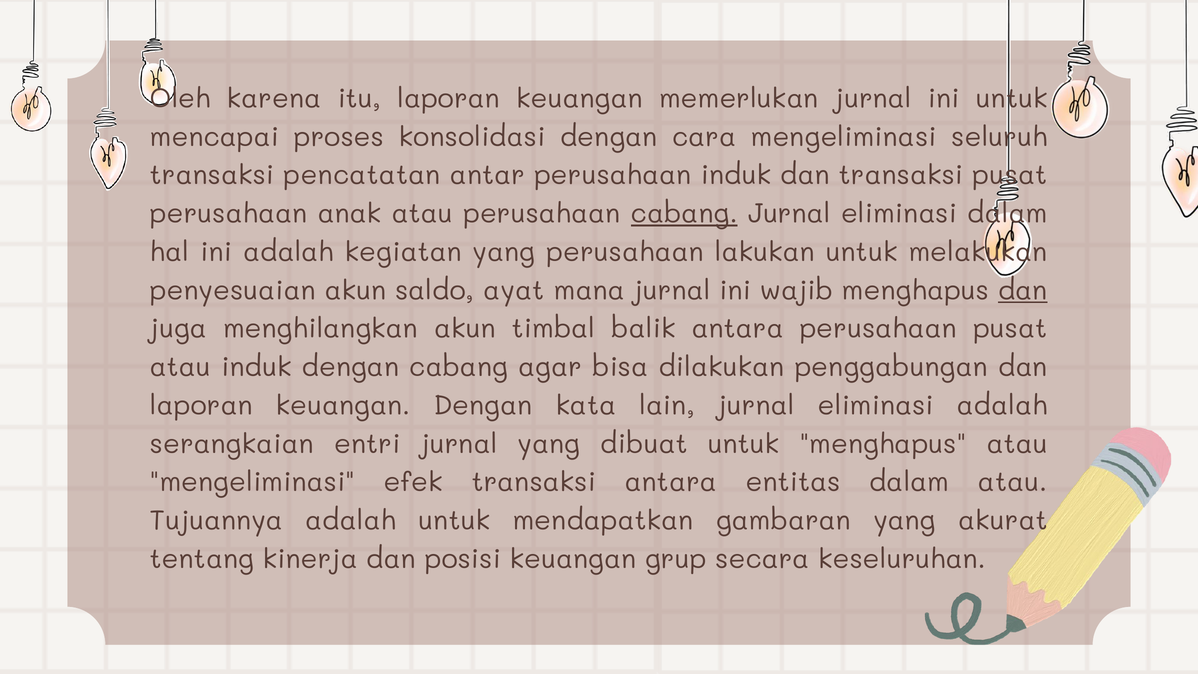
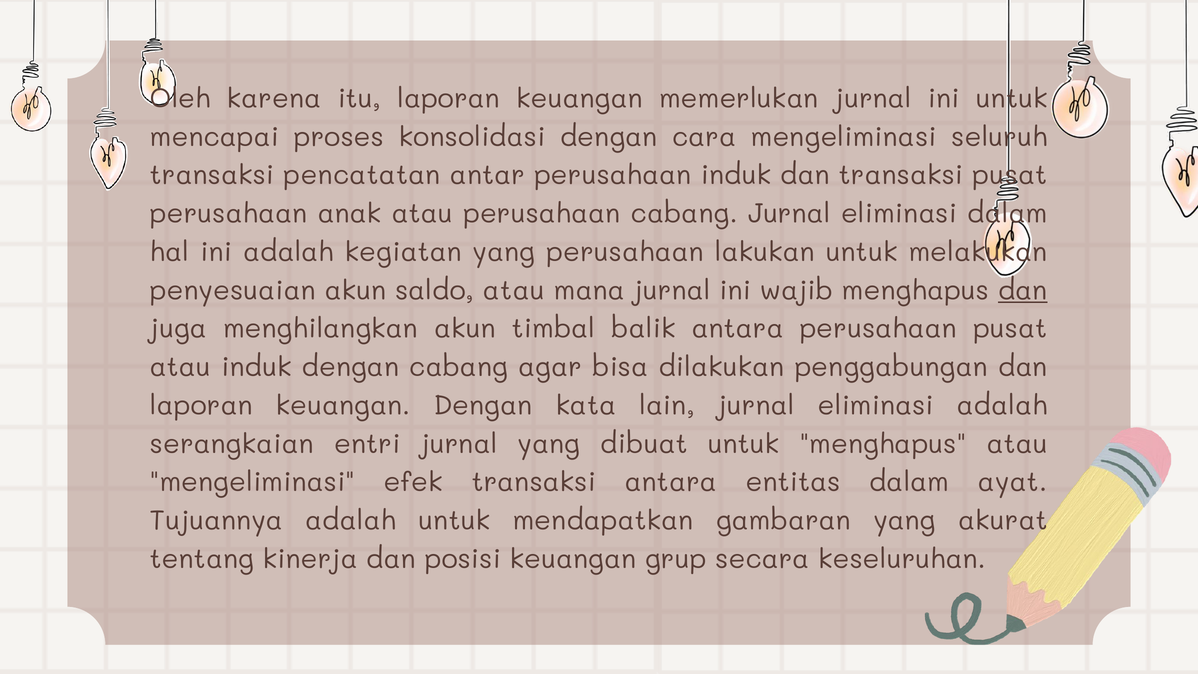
cabang underline: present -> none (684, 214)
saldo ayat: ayat -> atau (514, 290)
dalam atau: atau -> ayat (1013, 482)
